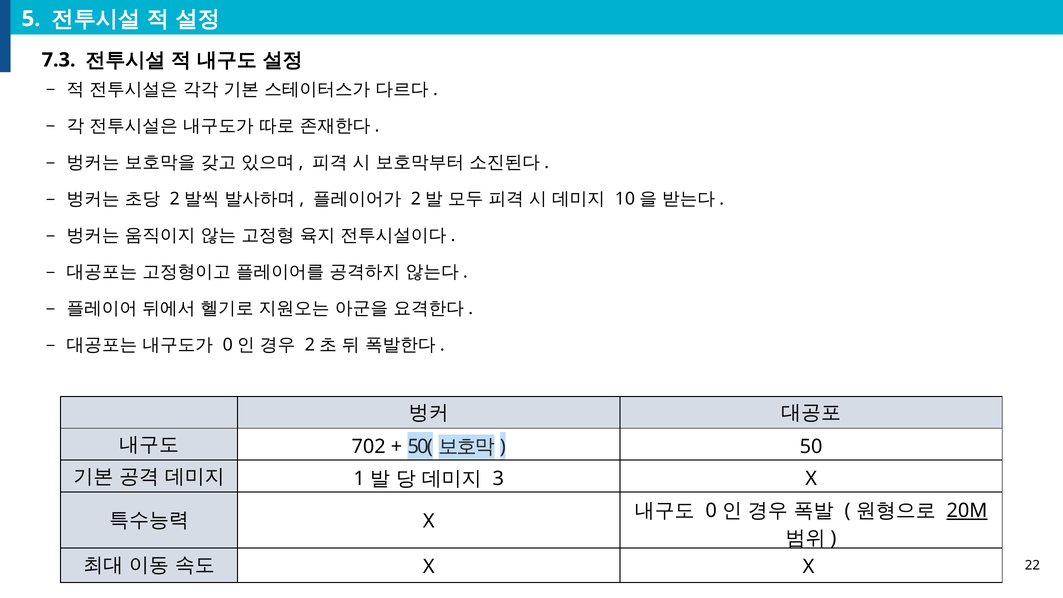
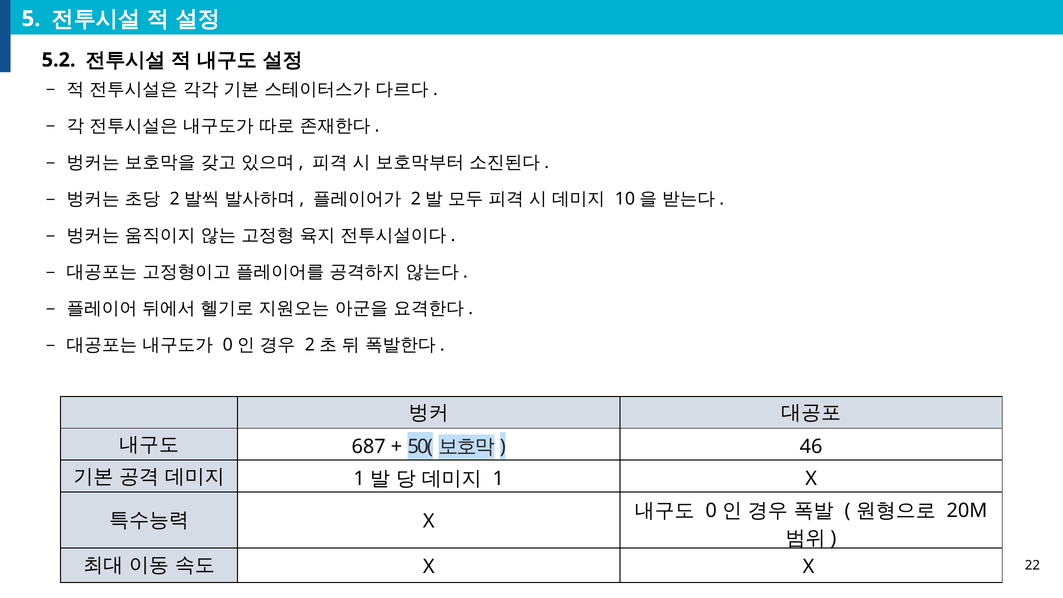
7.3: 7.3 -> 5.2 (59, 60)
702: 702 -> 687 (369, 447)
50: 50 -> 46 (811, 447)
3: 3 -> 1 (498, 479)
20M underline: present -> none (967, 511)
